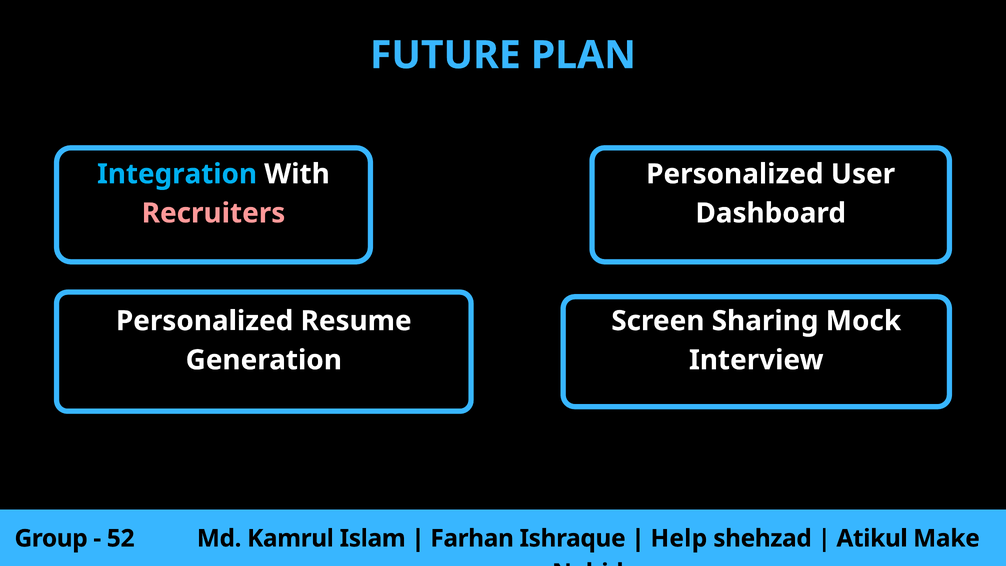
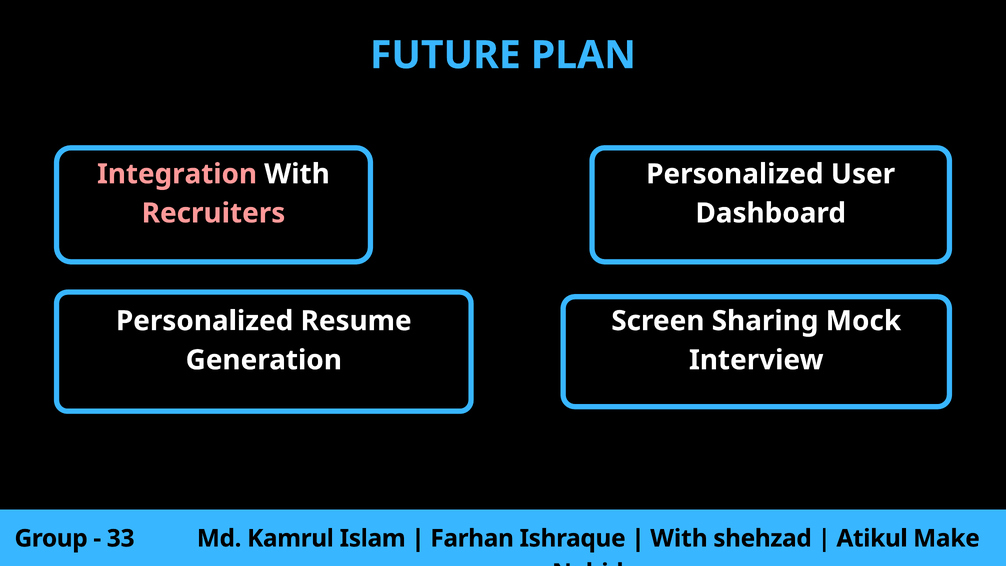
Integration colour: light blue -> pink (177, 174)
52: 52 -> 33 (121, 538)
Help: Help -> With (679, 538)
